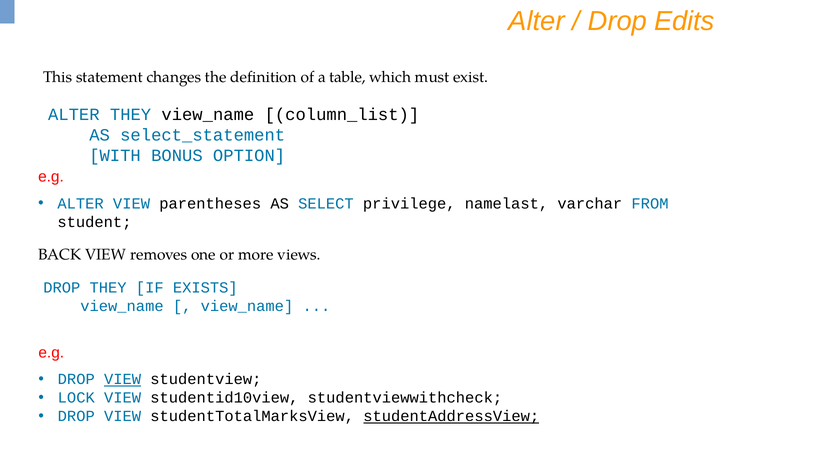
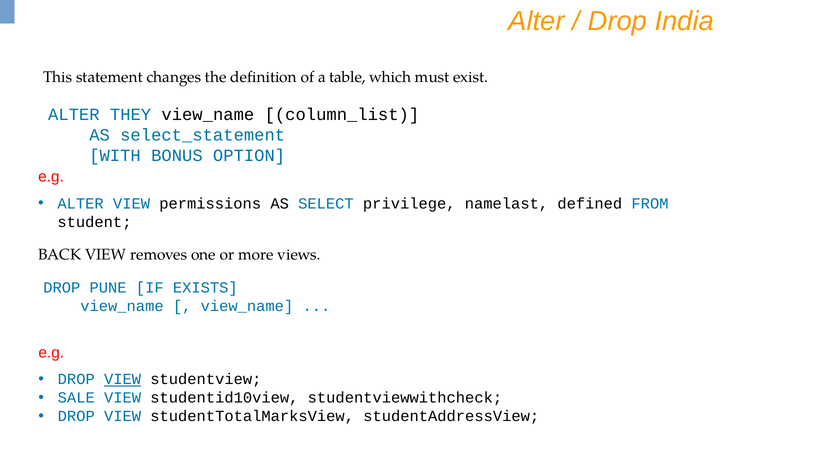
Edits: Edits -> India (684, 21)
parentheses: parentheses -> permissions (210, 204)
varchar: varchar -> defined (590, 204)
DROP THEY: THEY -> PUNE (108, 288)
LOCK: LOCK -> SALE (76, 398)
studentAddressView underline: present -> none (451, 416)
